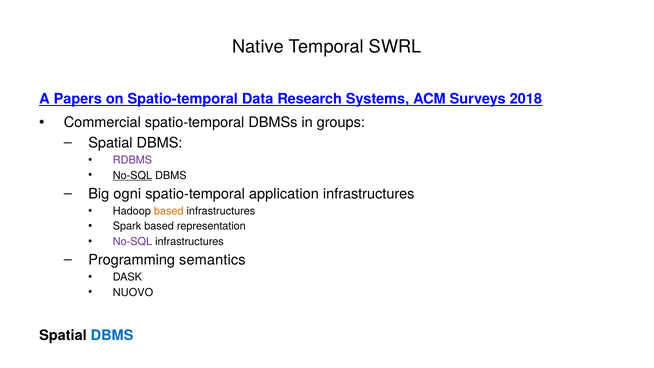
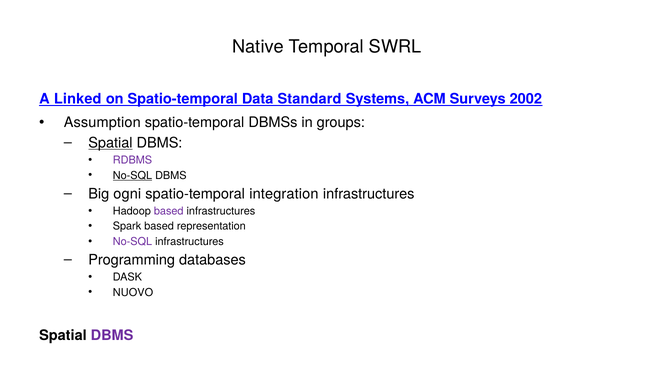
Papers: Papers -> Linked (78, 99)
Research: Research -> Standard (310, 99)
2018: 2018 -> 2002 (526, 99)
Commercial: Commercial -> Assumption (102, 123)
Spatial underline: none -> present (110, 143)
application: application -> integration (284, 194)
based colour: orange -> purple (169, 211)
semantics: semantics -> databases (212, 260)
DBMS colour: blue -> purple (112, 335)
